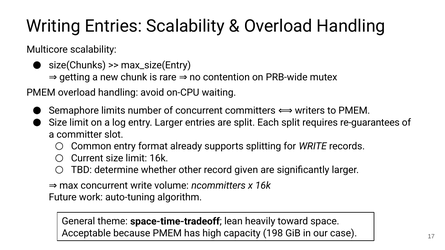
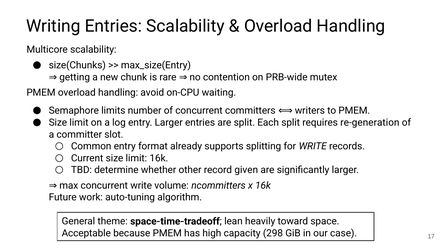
re-guarantees: re-guarantees -> re-generation (370, 123)
198: 198 -> 298 (273, 233)
